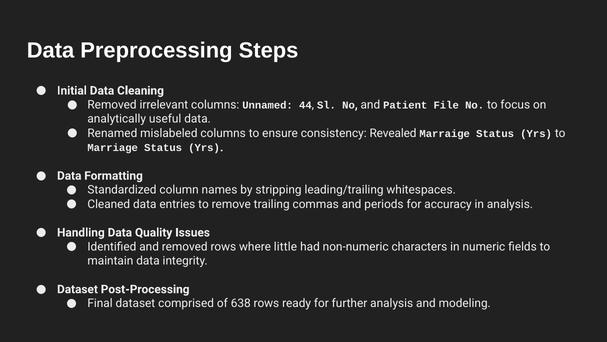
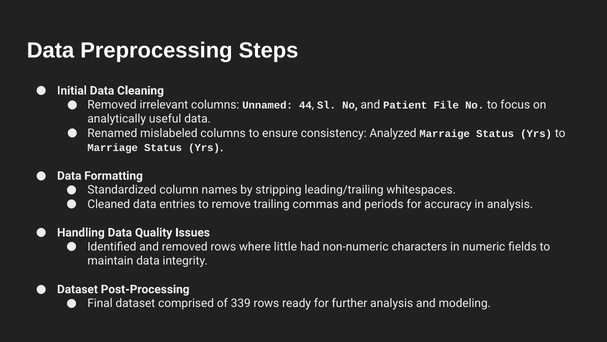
Revealed: Revealed -> Analyzed (393, 133)
638: 638 -> 339 (241, 303)
